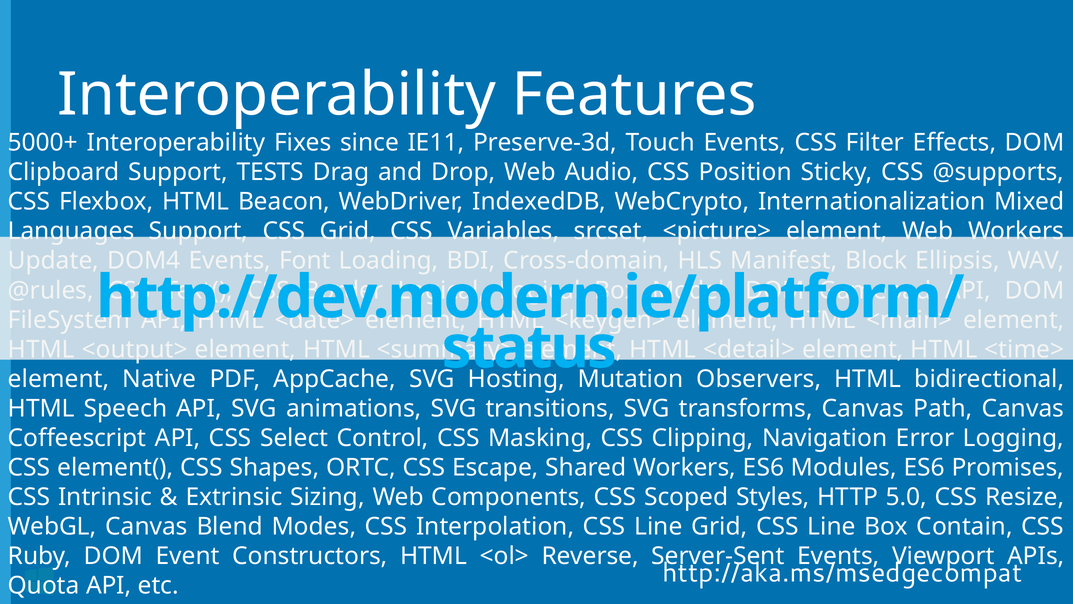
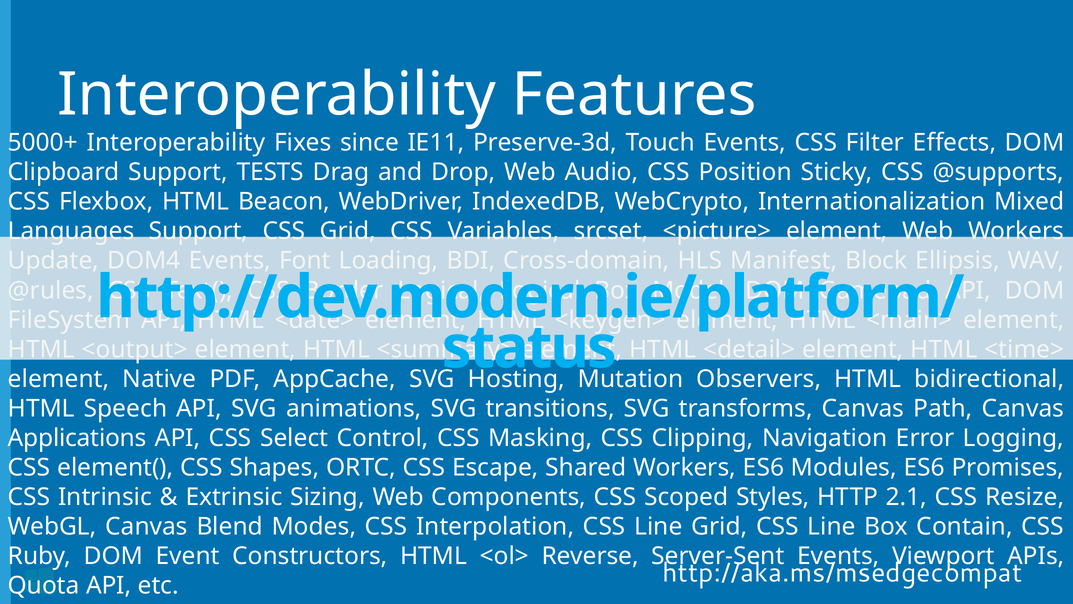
Coffeescript: Coffeescript -> Applications (77, 438)
5.0: 5.0 -> 2.1 (906, 497)
